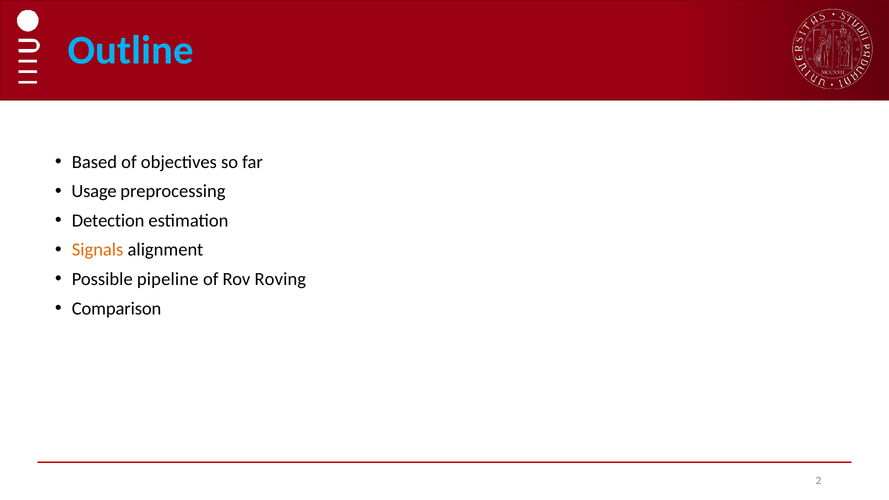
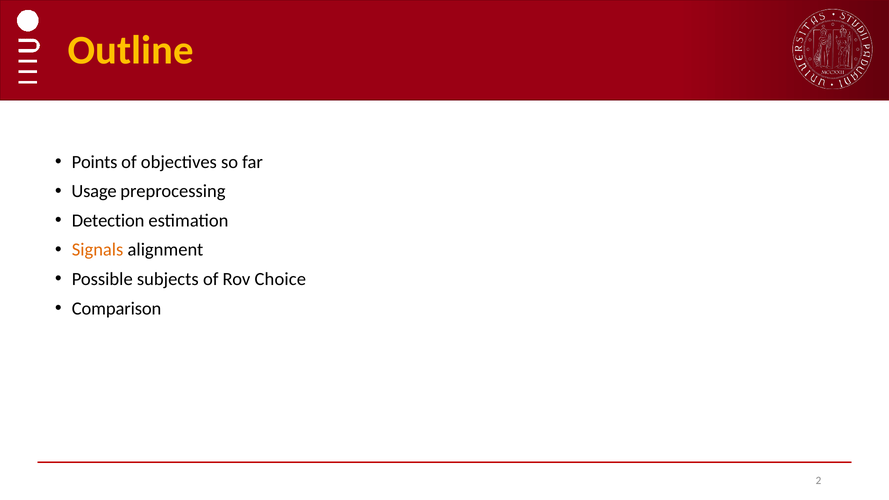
Outline colour: light blue -> yellow (131, 50)
Based: Based -> Points (95, 162)
pipeline: pipeline -> subjects (168, 279)
Roving: Roving -> Choice (280, 279)
